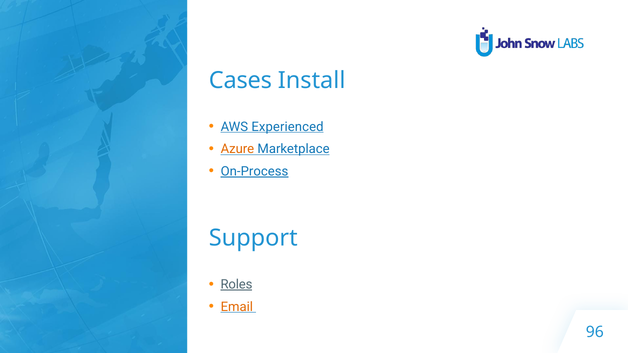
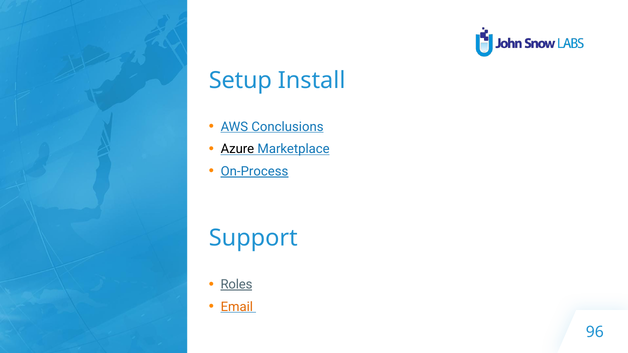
Cases: Cases -> Setup (240, 80)
Experienced: Experienced -> Conclusions (287, 127)
Azure colour: orange -> black (237, 149)
